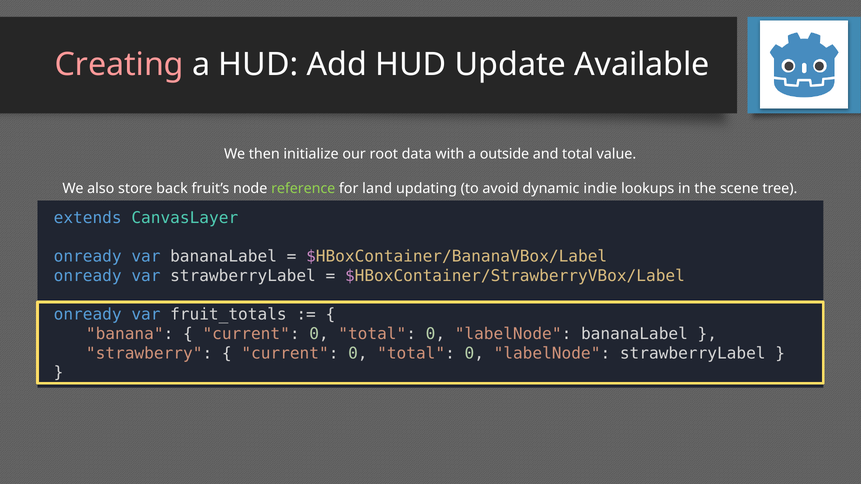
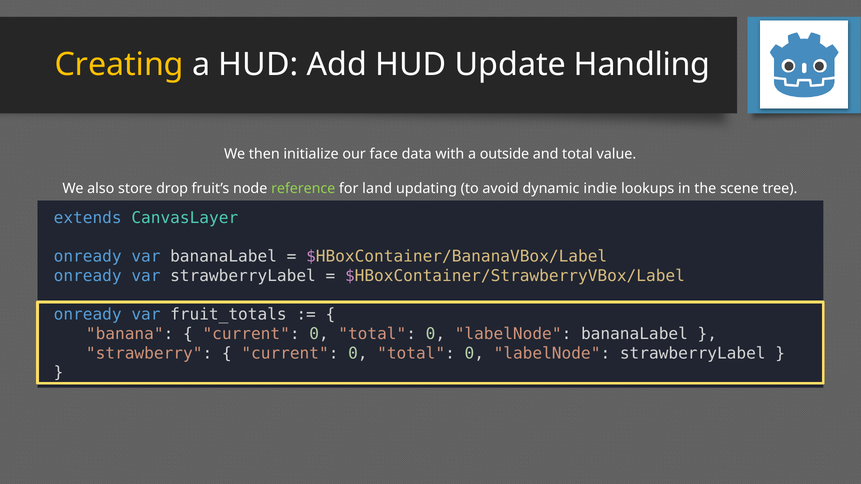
Creating colour: pink -> yellow (119, 65)
Available: Available -> Handling (642, 65)
root: root -> face (384, 154)
back: back -> drop (172, 189)
